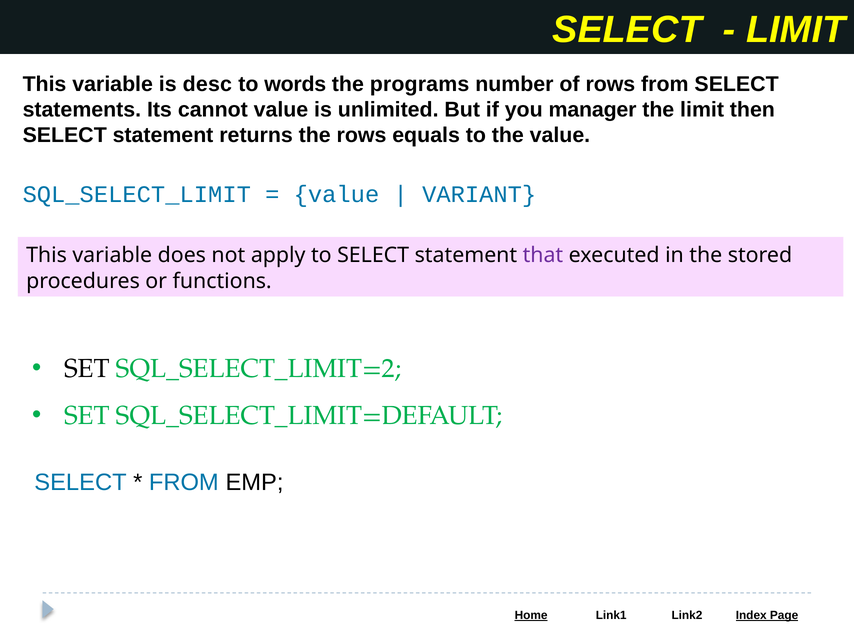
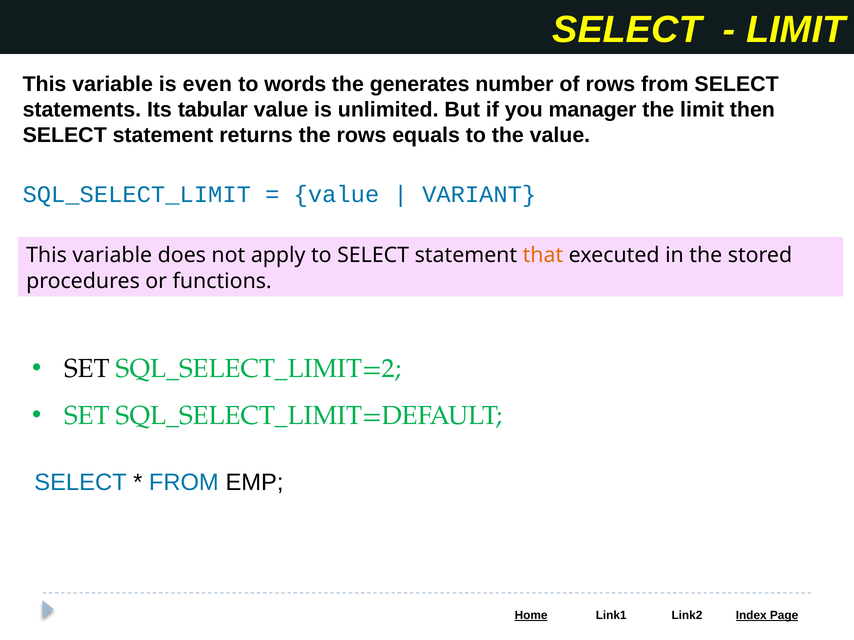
desc: desc -> even (207, 84)
programs: programs -> generates (420, 84)
cannot: cannot -> tabular (213, 110)
that colour: purple -> orange (543, 256)
